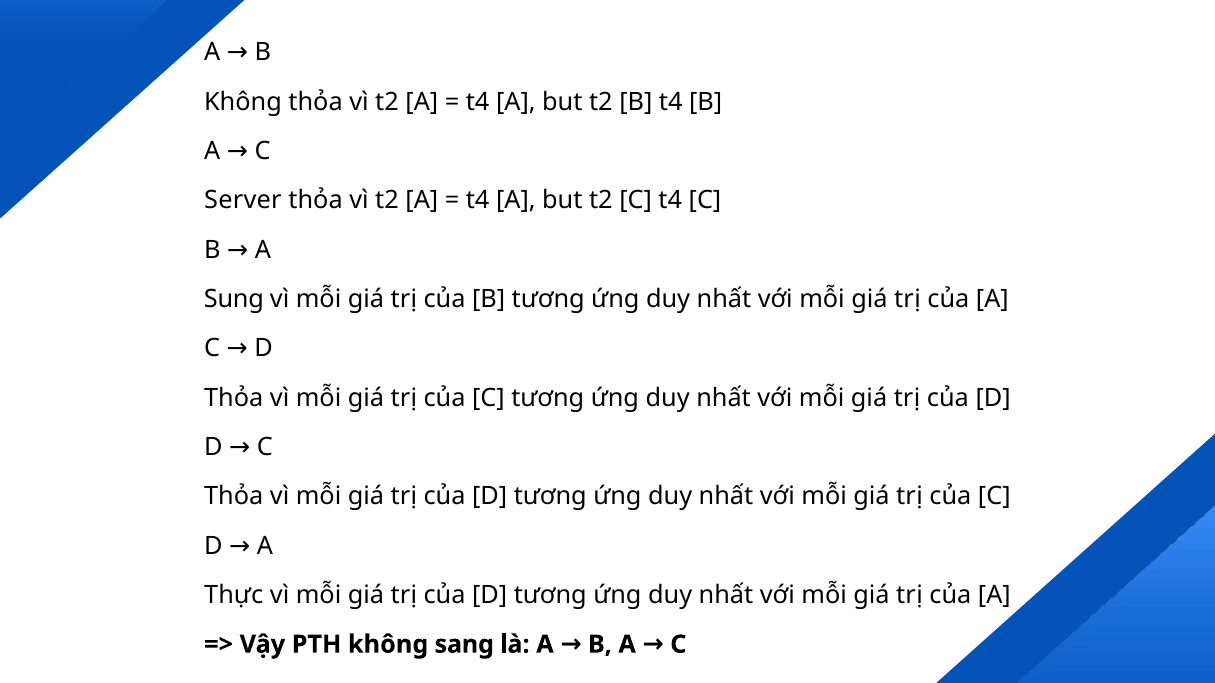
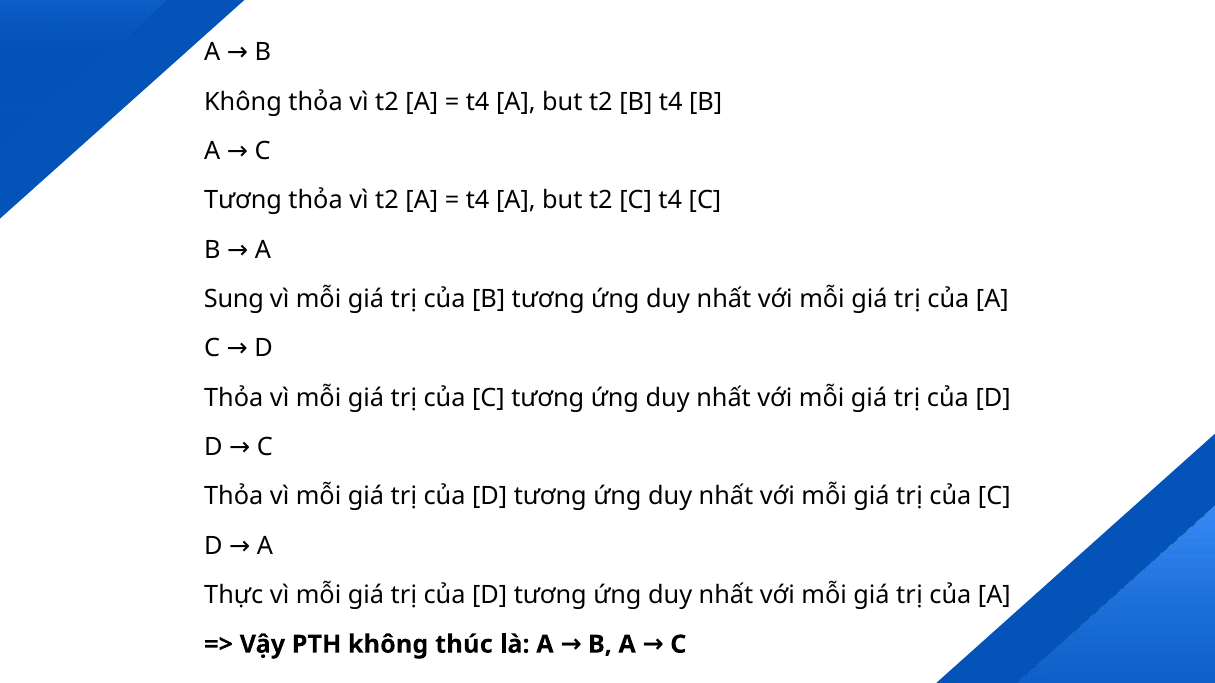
Server: Server -> Tương (243, 200)
sang: sang -> thúc (464, 645)
